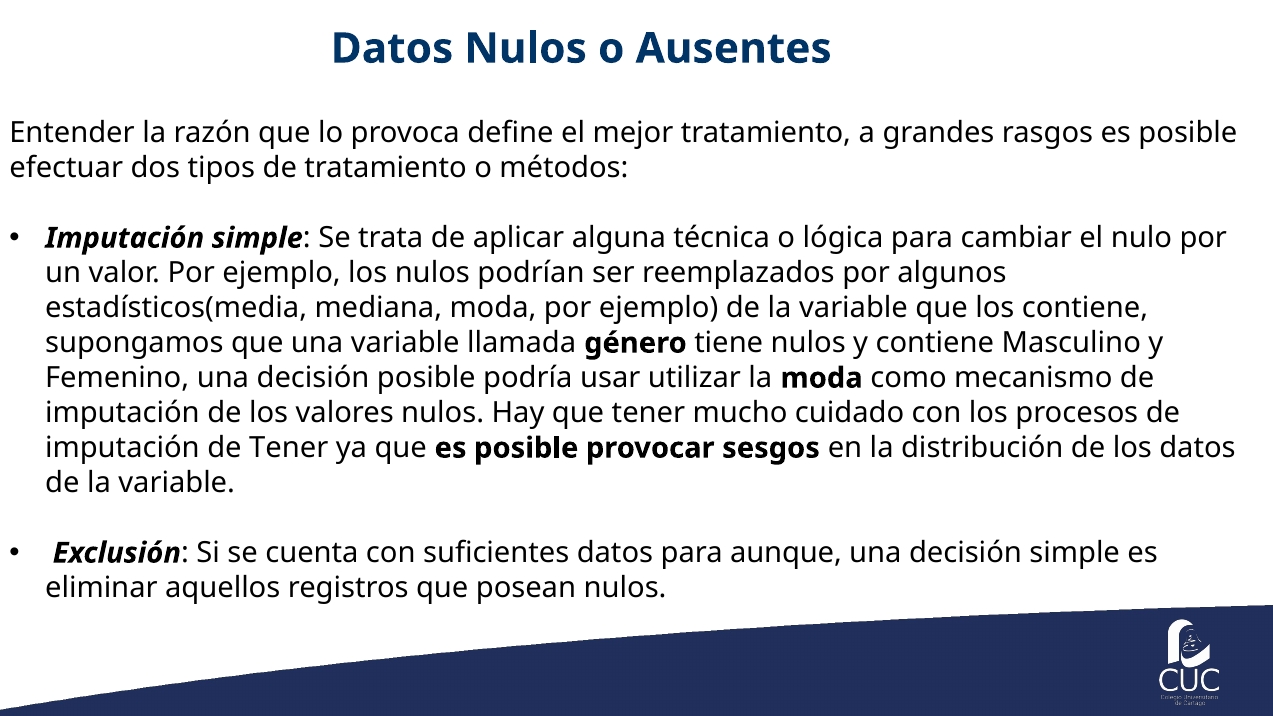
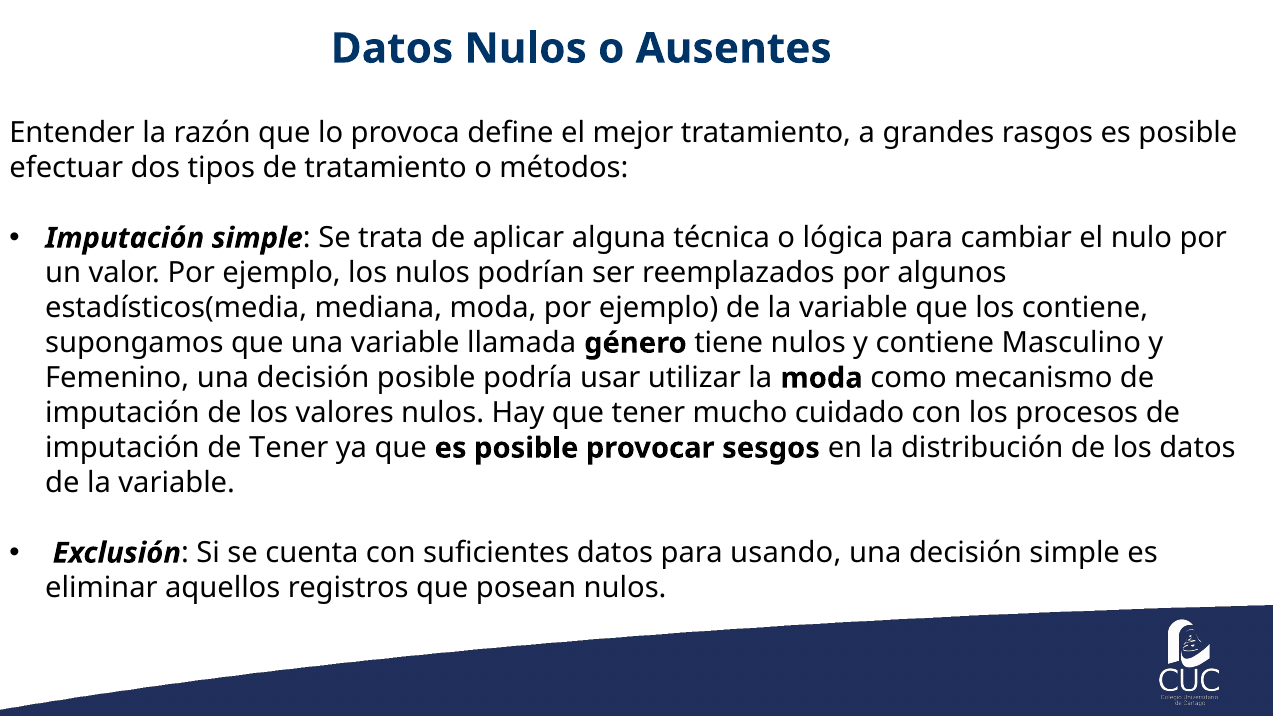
aunque: aunque -> usando (786, 553)
